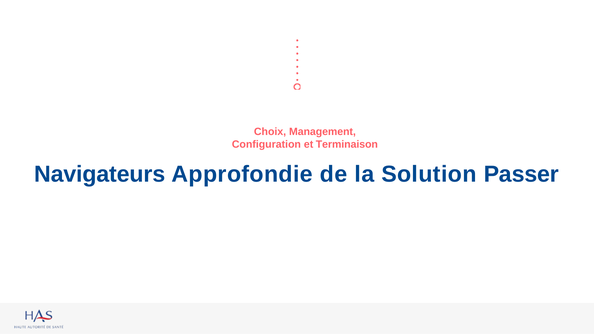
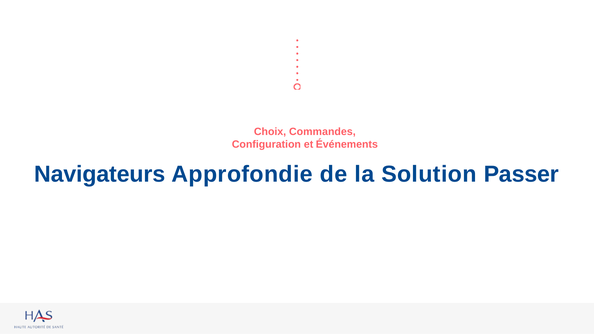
Management: Management -> Commandes (322, 132)
Terminaison: Terminaison -> Événements (347, 144)
